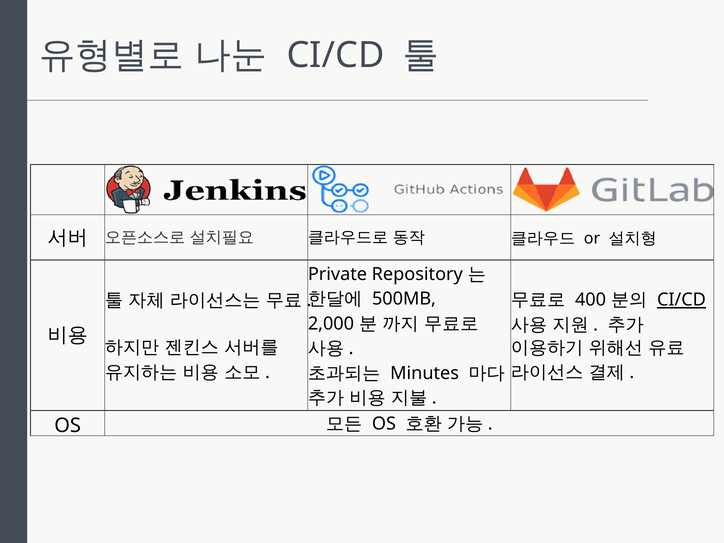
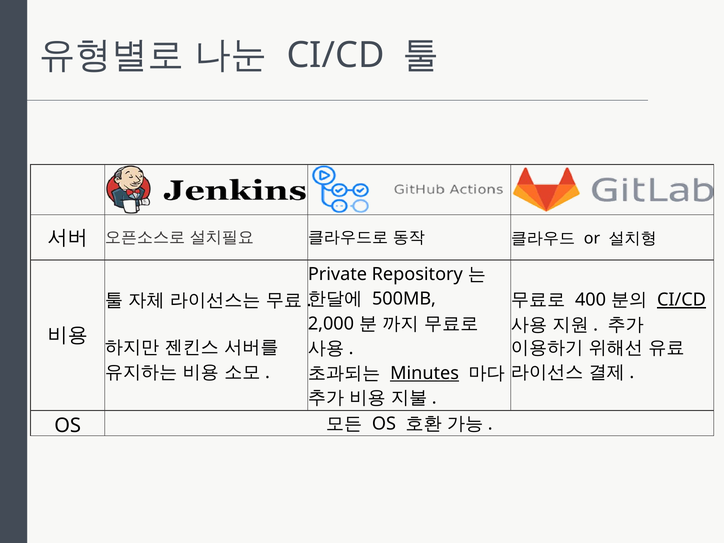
Minutes underline: none -> present (425, 373)
